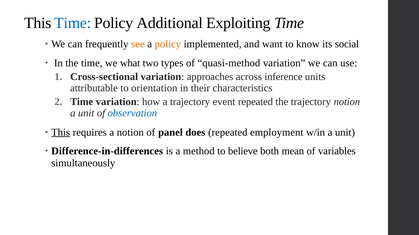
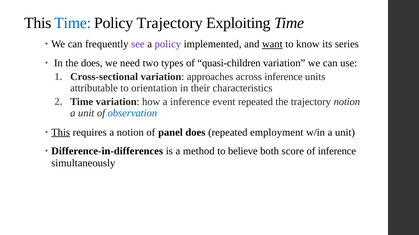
Policy Additional: Additional -> Trajectory (170, 23)
see colour: orange -> purple (138, 44)
policy colour: orange -> purple (168, 44)
want underline: none -> present (272, 44)
social: social -> series (347, 44)
the time: time -> does (92, 63)
what: what -> need (130, 63)
quasi-method: quasi-method -> quasi-children (229, 63)
a trajectory: trajectory -> inference (190, 102)
mean: mean -> score (293, 152)
of variables: variables -> inference (337, 152)
